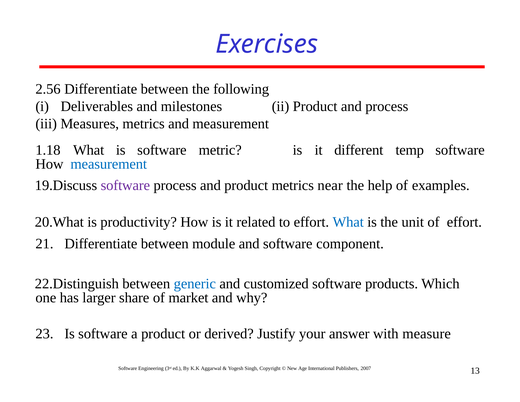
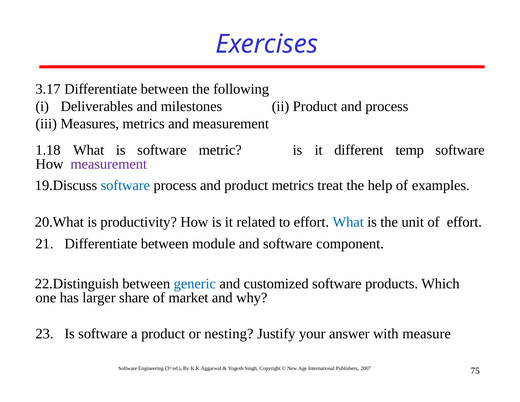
2.56: 2.56 -> 3.17 (48, 89)
measurement colour: blue -> purple (109, 164)
software colour: purple -> blue (125, 185)
near: near -> treat (330, 185)
derived: derived -> nesting (229, 334)
13: 13 -> 75 (475, 371)
